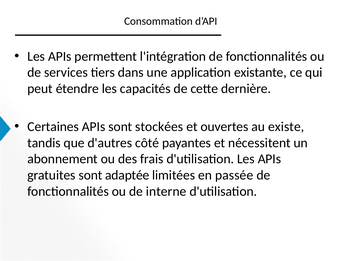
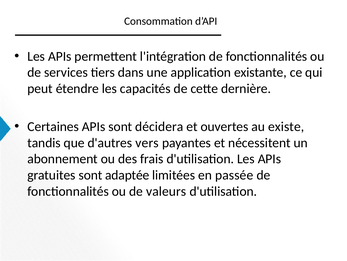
stockées: stockées -> décidera (159, 126)
côté: côté -> vers (147, 142)
interne: interne -> valeurs (166, 191)
